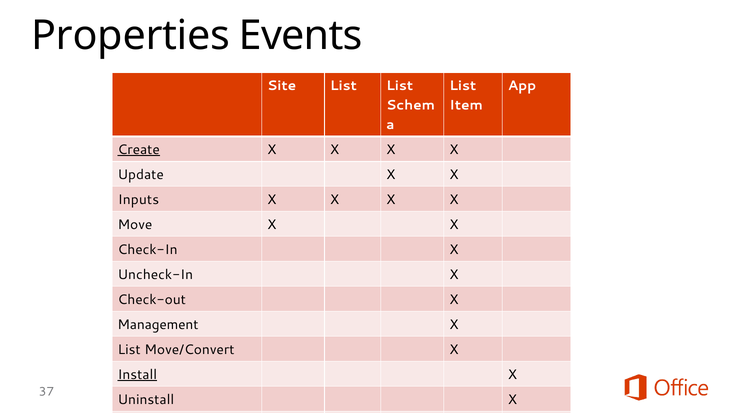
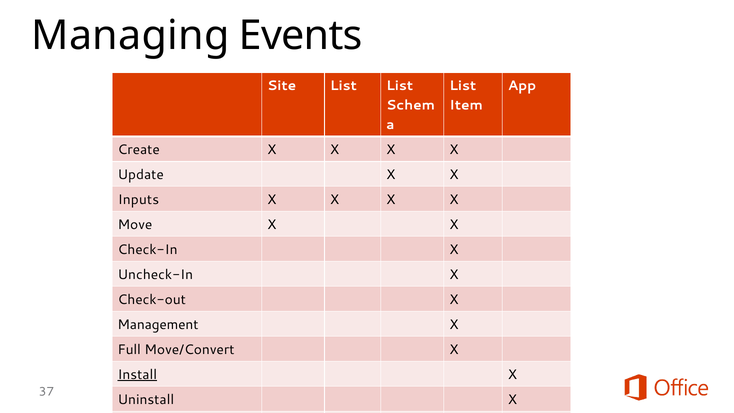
Properties: Properties -> Managing (130, 36)
Create underline: present -> none (139, 150)
List: List -> Full (129, 350)
